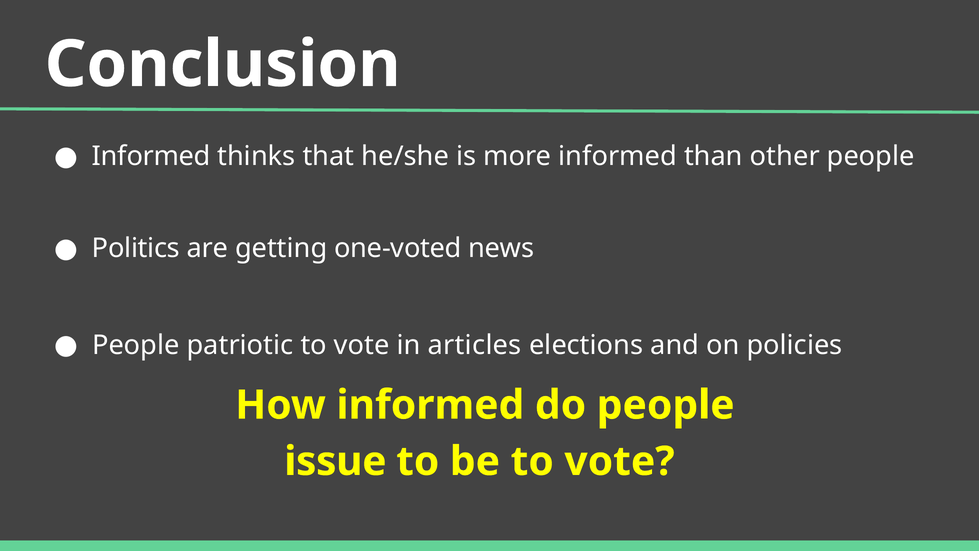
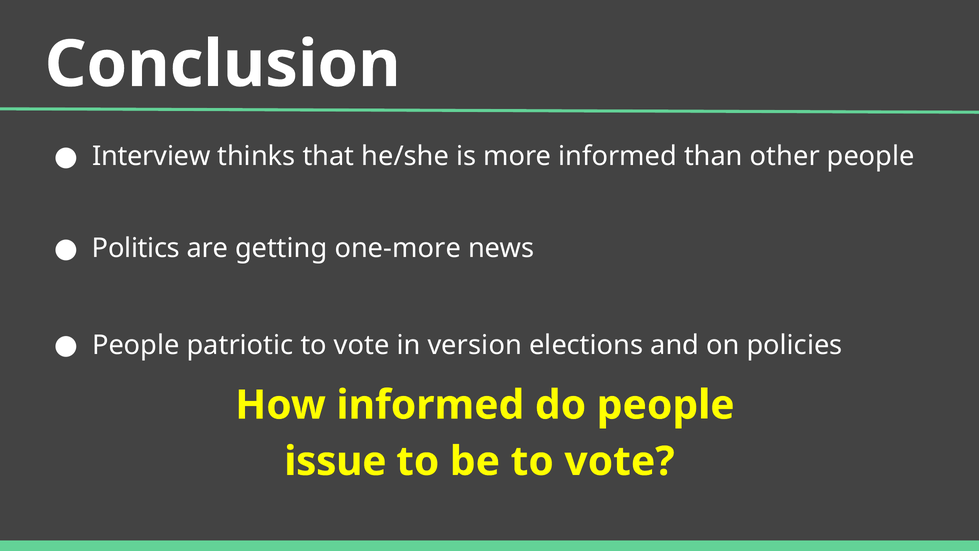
Informed: Informed -> Interview (151, 156)
one-voted: one-voted -> one-more (398, 248)
articles: articles -> version (475, 345)
